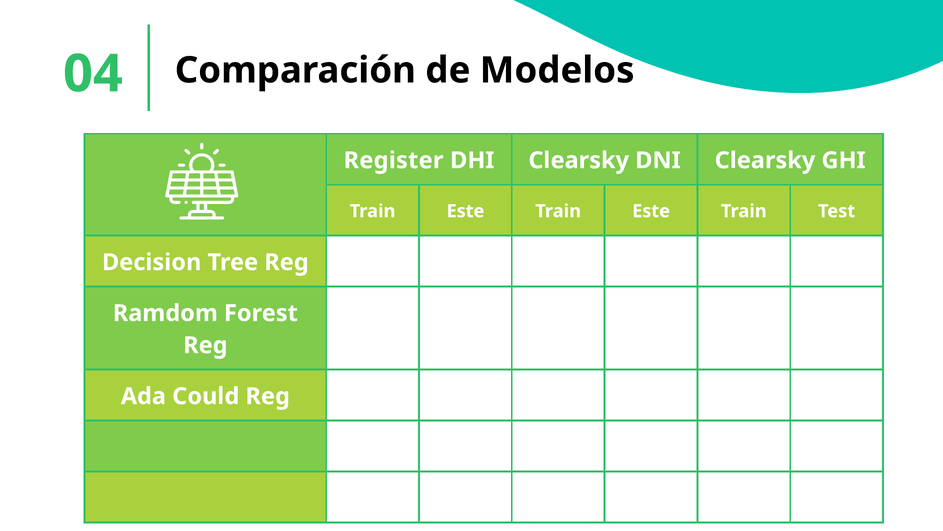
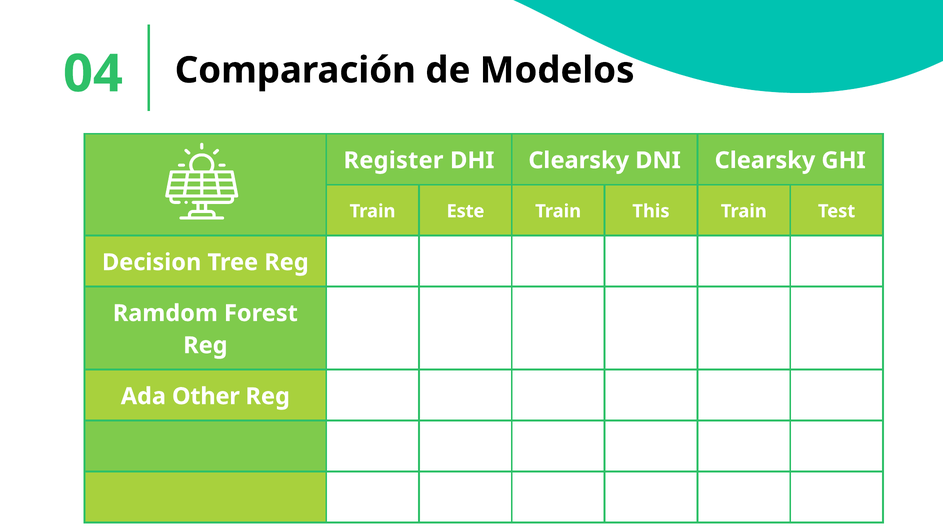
Este: Este -> This (651, 211)
Could: Could -> Other (206, 396)
